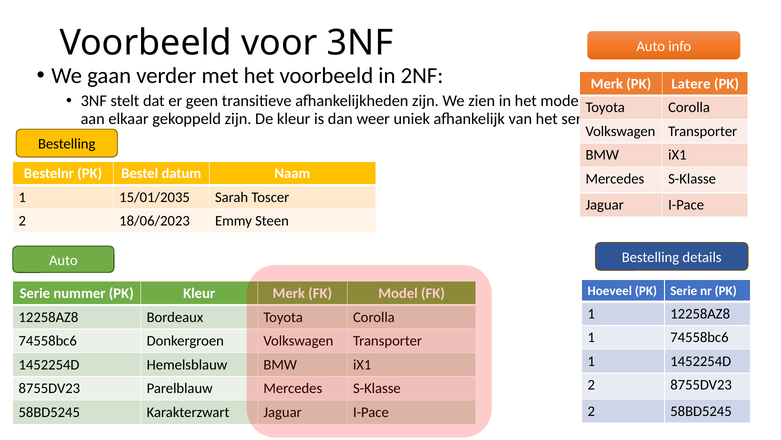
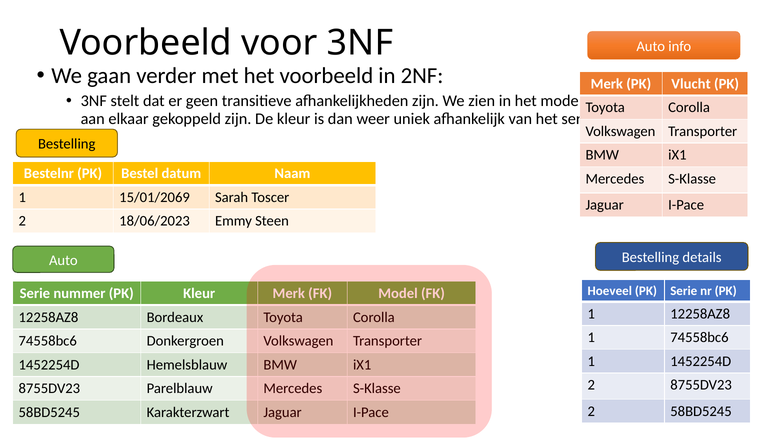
Latere: Latere -> Vlucht (691, 84)
15/01/2035: 15/01/2035 -> 15/01/2069 (155, 197)
